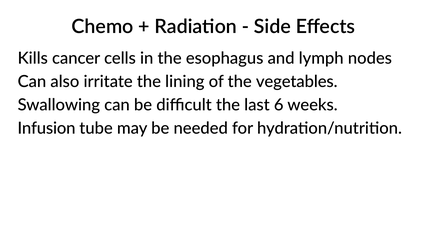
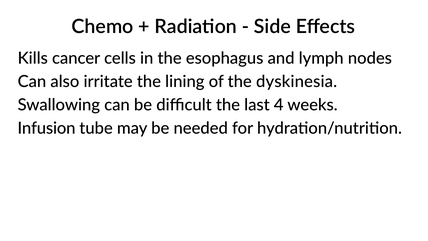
vegetables: vegetables -> dyskinesia (297, 82)
6: 6 -> 4 (279, 105)
